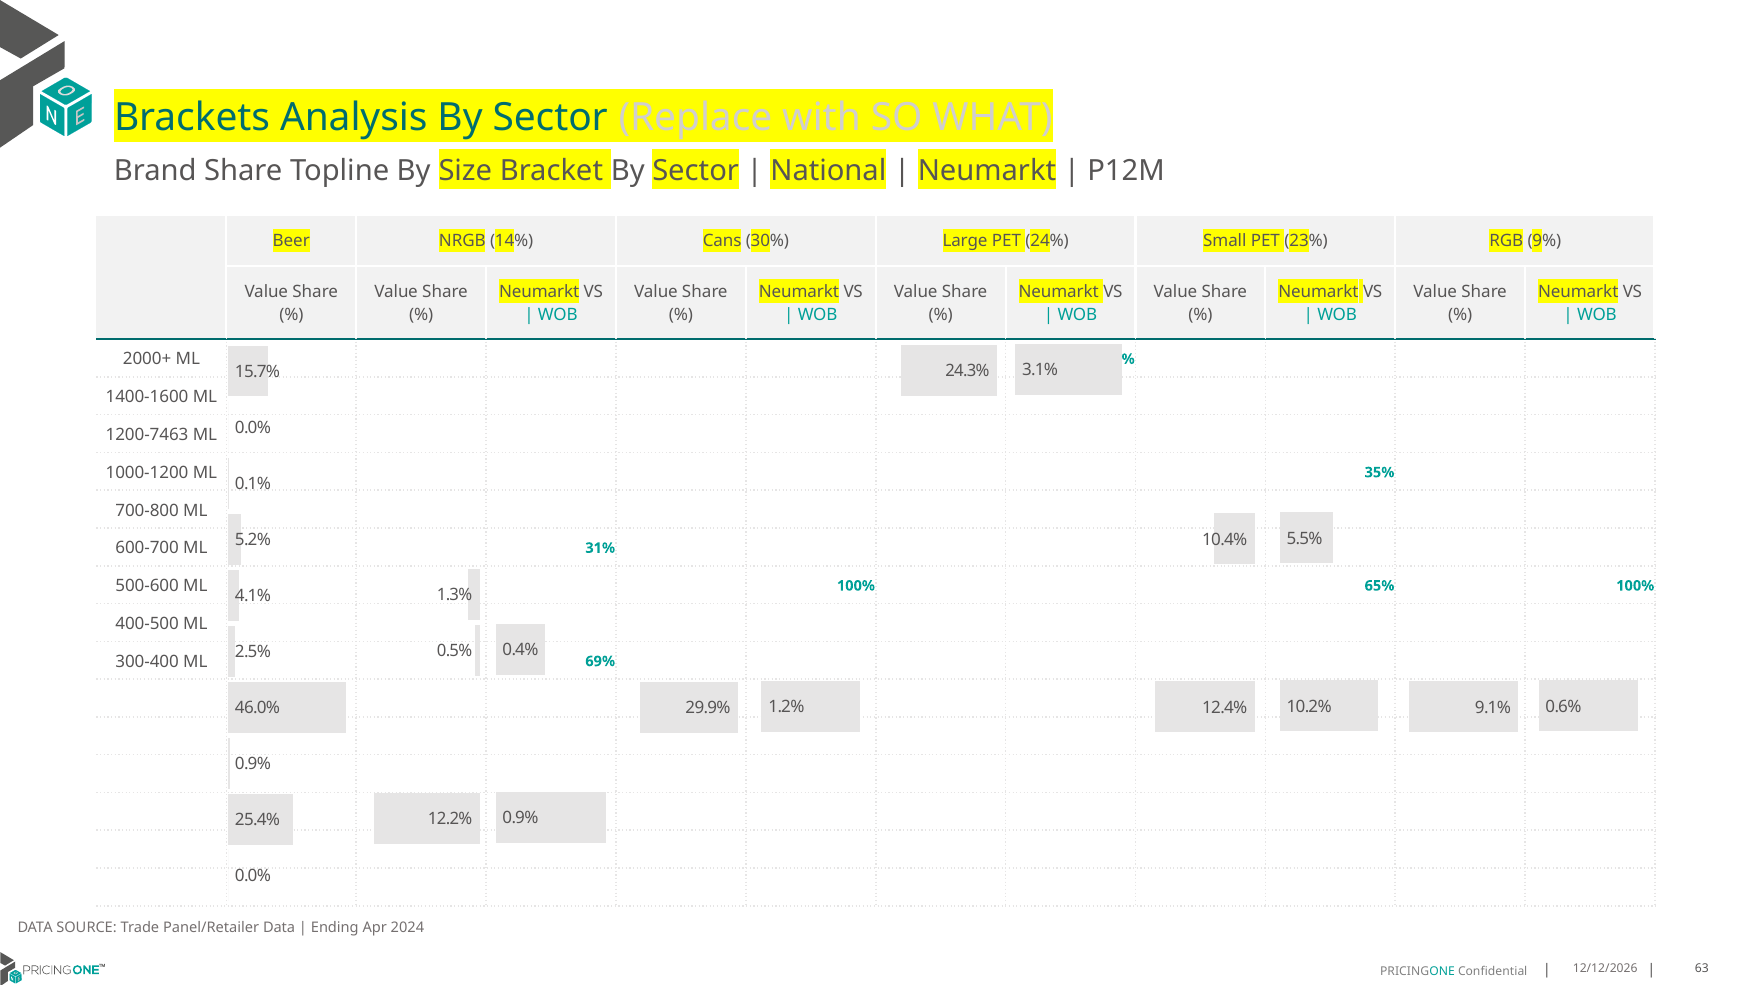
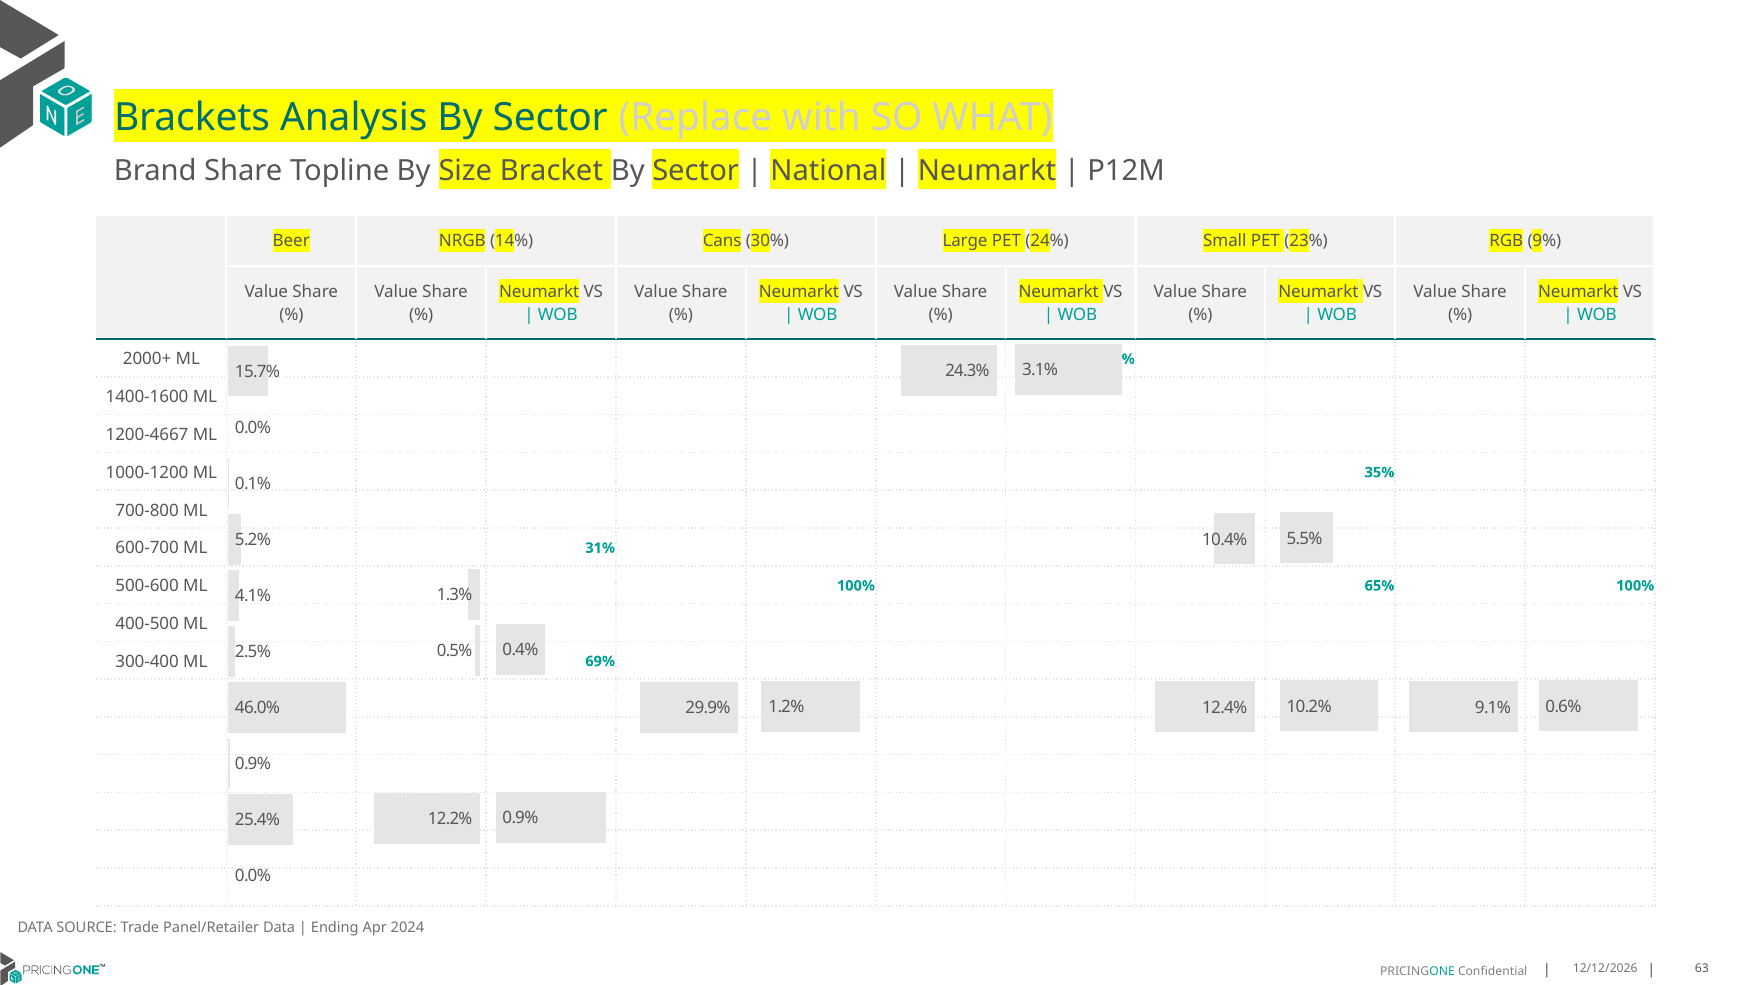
1200-7463: 1200-7463 -> 1200-4667 (147, 435)
